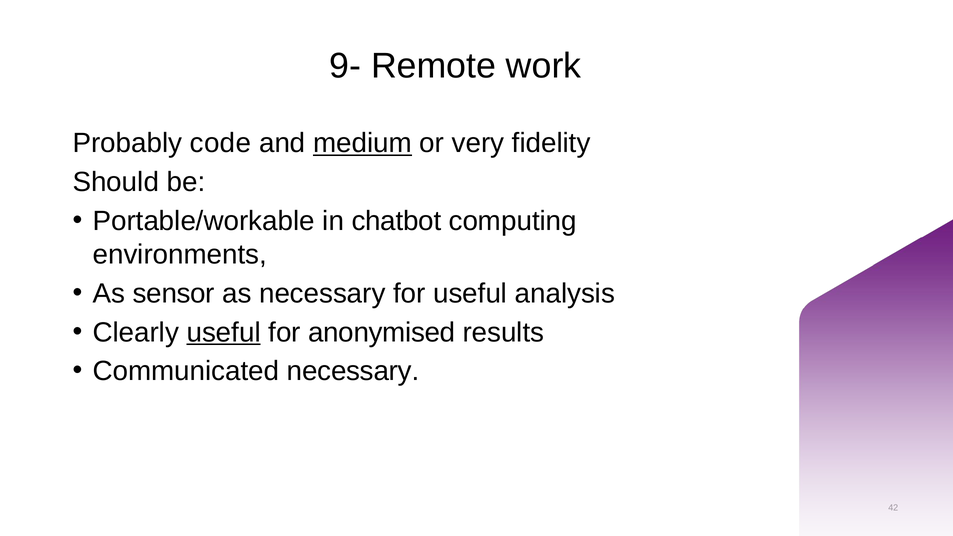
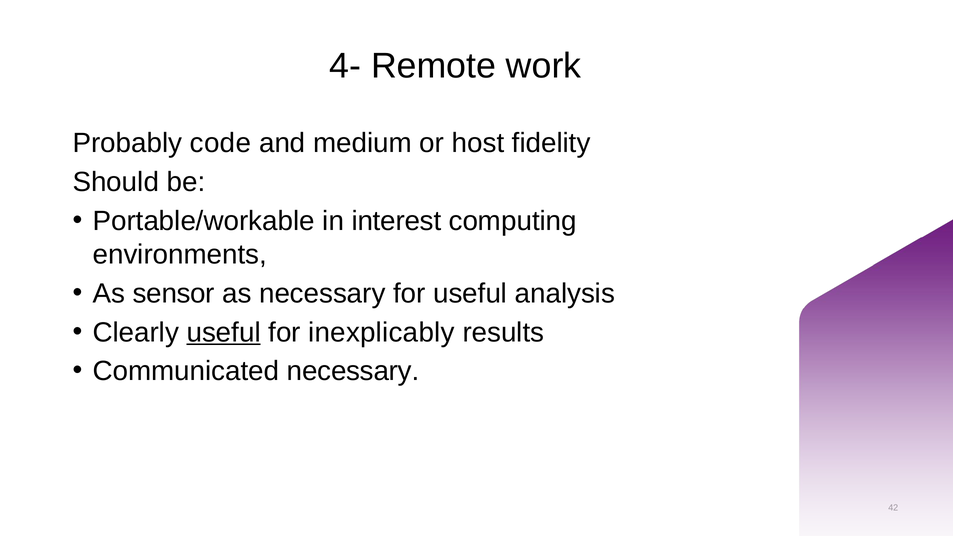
9-: 9- -> 4- (345, 66)
medium underline: present -> none (362, 143)
very: very -> host (478, 143)
chatbot: chatbot -> interest (396, 221)
anonymised: anonymised -> inexplicably (381, 332)
